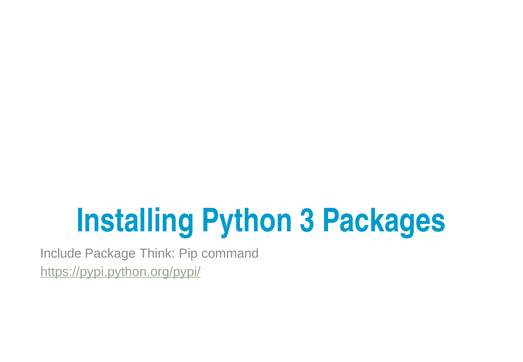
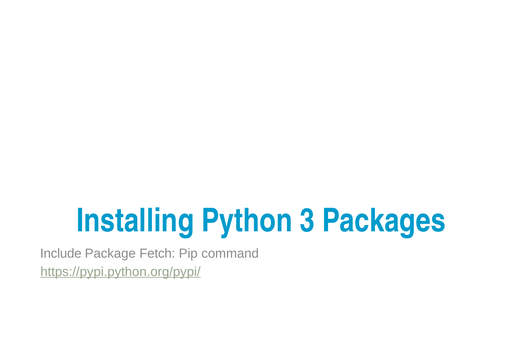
Think: Think -> Fetch (157, 253)
